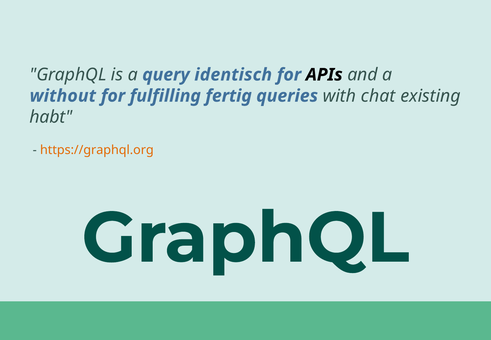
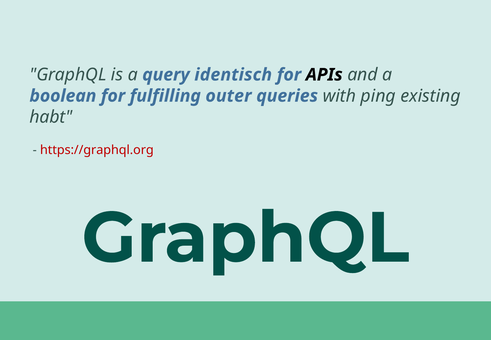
without: without -> boolean (63, 96)
fertig: fertig -> outer (229, 96)
chat: chat -> ping (378, 96)
https://graphql.org colour: orange -> red (97, 150)
